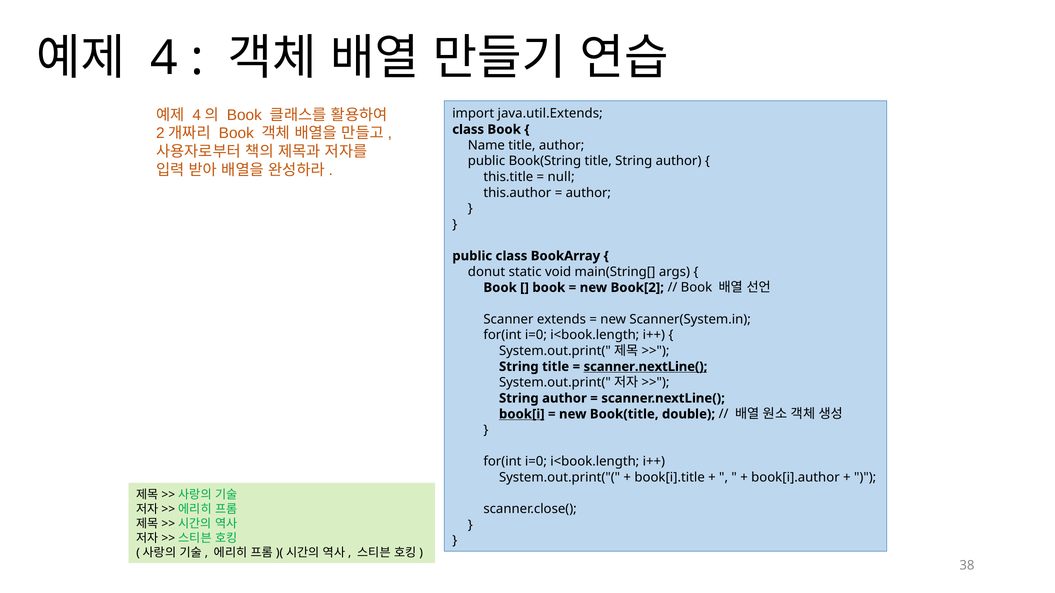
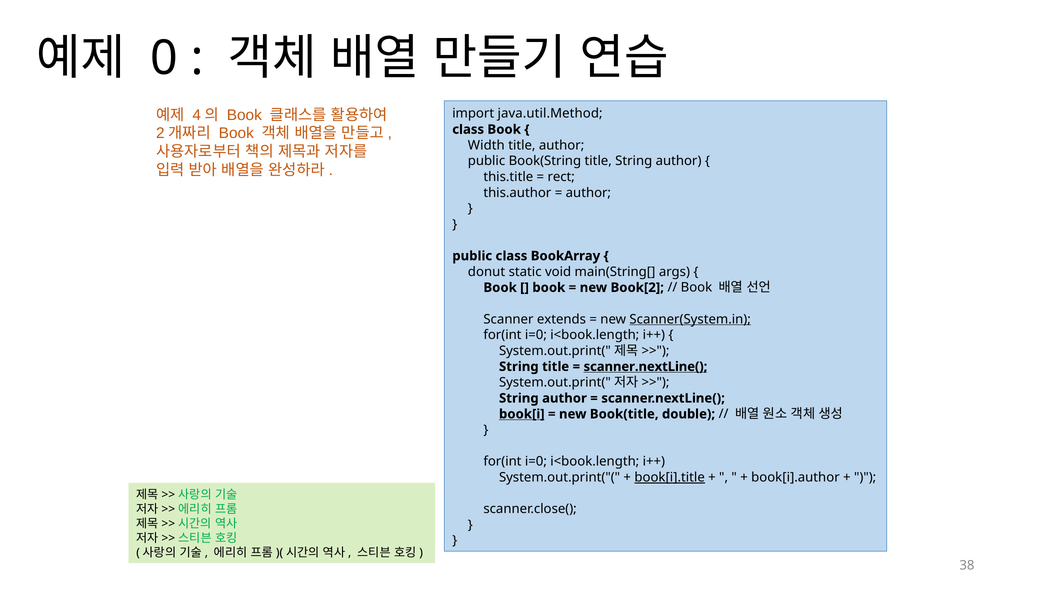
4: 4 -> 0 (164, 58)
java.util.Extends: java.util.Extends -> java.util.Method (550, 114)
Name: Name -> Width (486, 145)
null: null -> rect (561, 177)
Scanner(System.in underline: none -> present (690, 319)
book[i].title underline: none -> present (670, 478)
